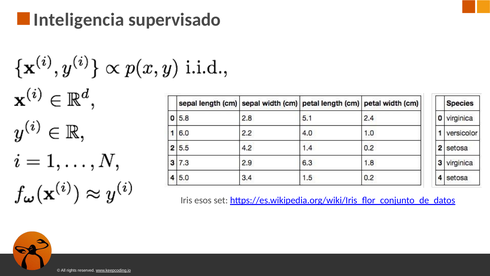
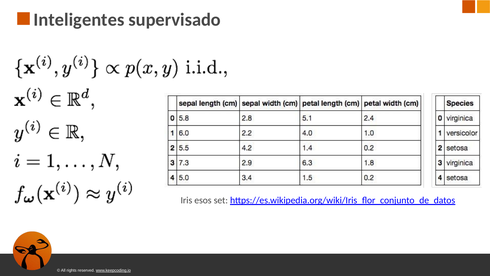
Inteligencia: Inteligencia -> Inteligentes (79, 20)
